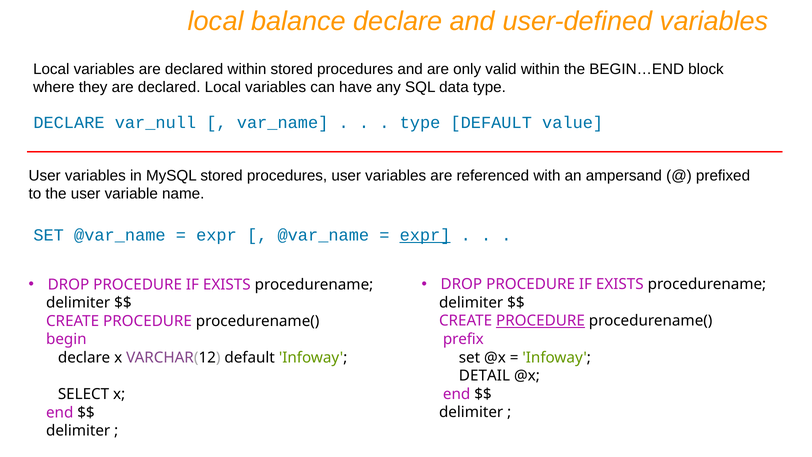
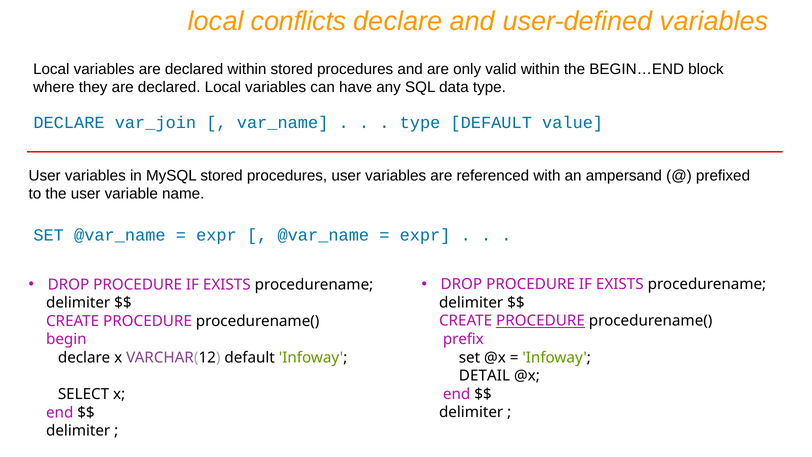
balance: balance -> conflicts (299, 21)
var_null: var_null -> var_join (155, 123)
expr underline: present -> none (425, 235)
